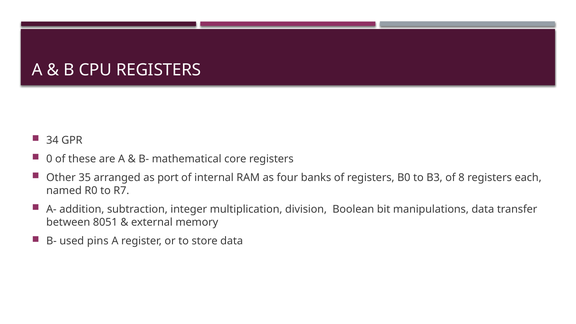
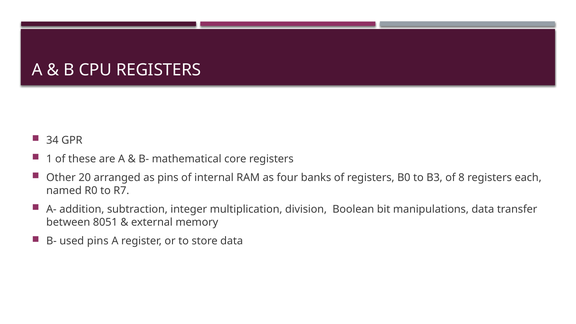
0: 0 -> 1 (49, 159)
35: 35 -> 20 (85, 178)
as port: port -> pins (168, 178)
